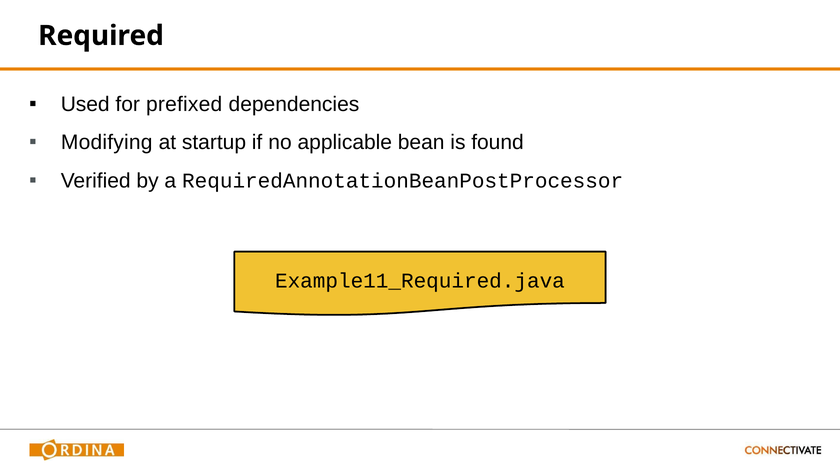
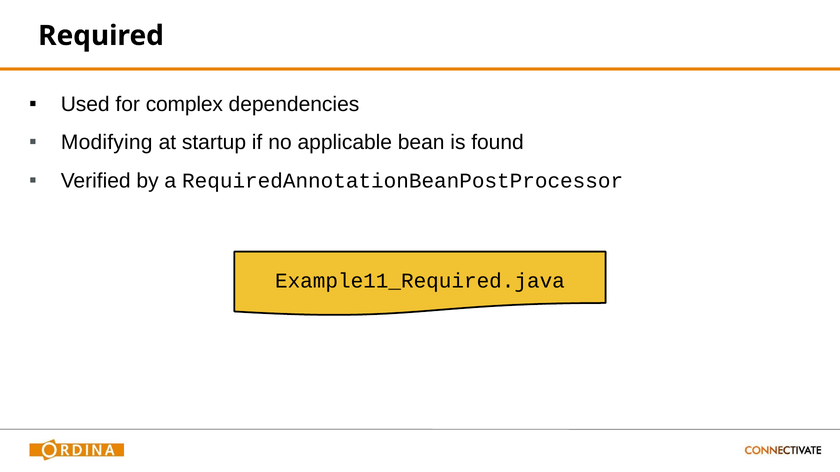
prefixed: prefixed -> complex (184, 104)
